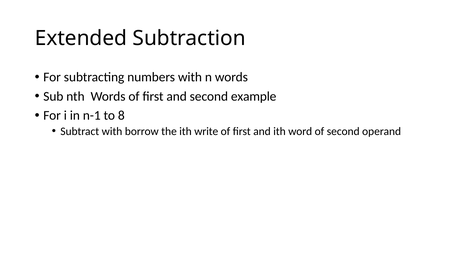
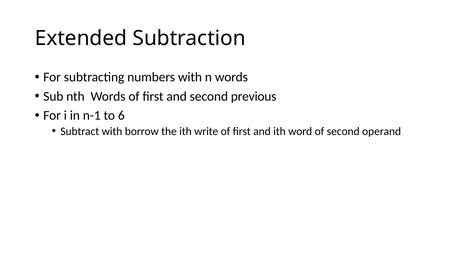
example: example -> previous (254, 96)
8: 8 -> 6 (121, 115)
